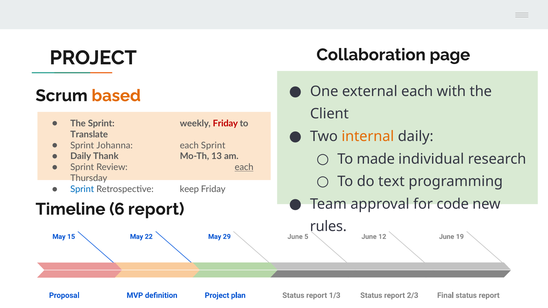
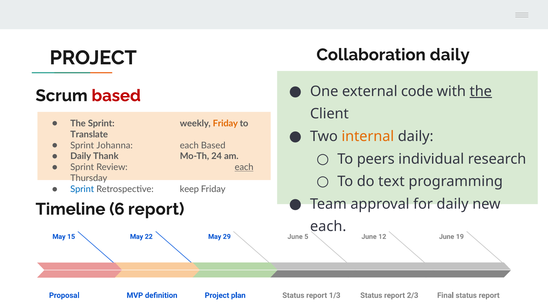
Collaboration page: page -> daily (450, 55)
external each: each -> code (417, 91)
the underline: none -> present (481, 91)
based colour: orange -> red (116, 96)
Friday colour: red -> orange (225, 124)
each Sprint: Sprint -> Based (213, 145)
made: made -> peers (376, 159)
13: 13 -> 24 (217, 156)
for code: code -> daily (453, 204)
rules: rules -> each (328, 227)
